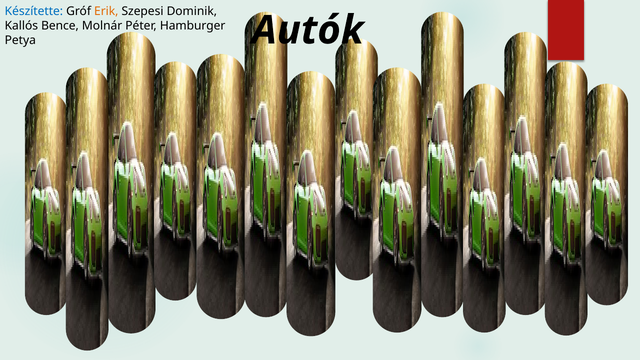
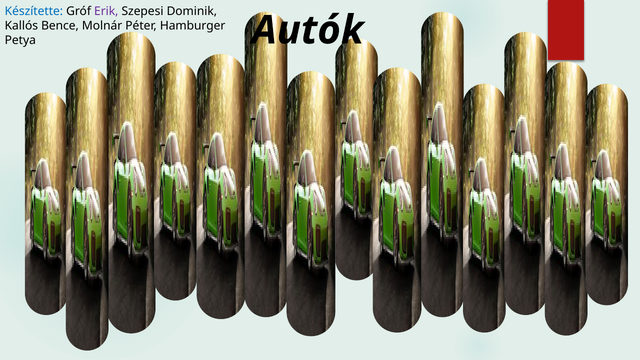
Erik colour: orange -> purple (106, 12)
